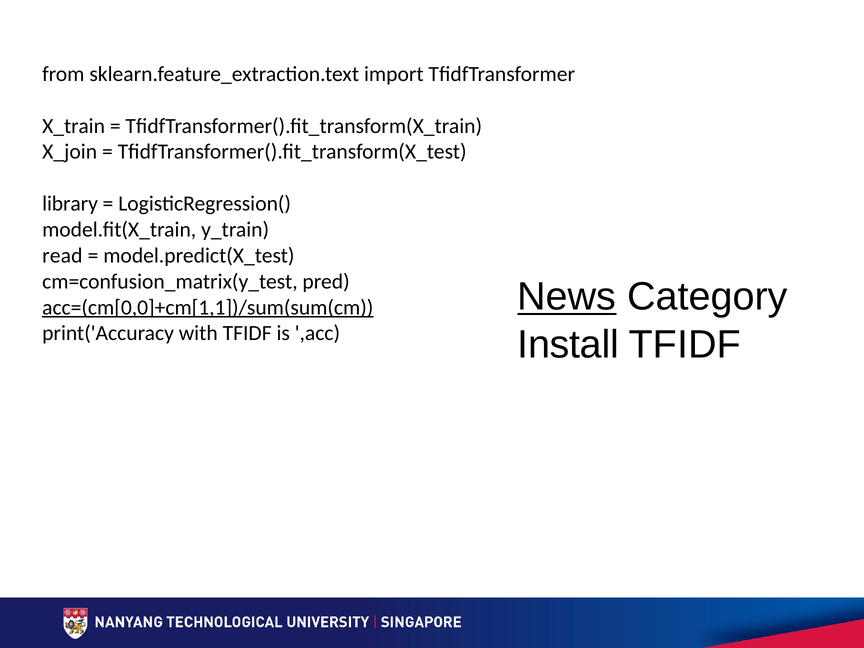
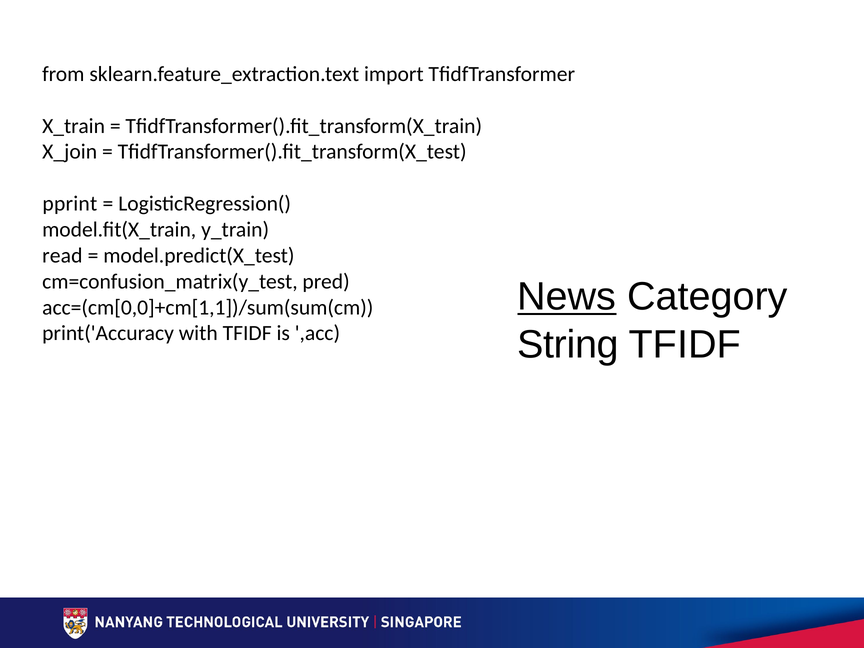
library: library -> pprint (70, 204)
acc=(cm[0,0]+cm[1,1])/sum(sum(cm underline: present -> none (208, 307)
Install: Install -> String (568, 344)
